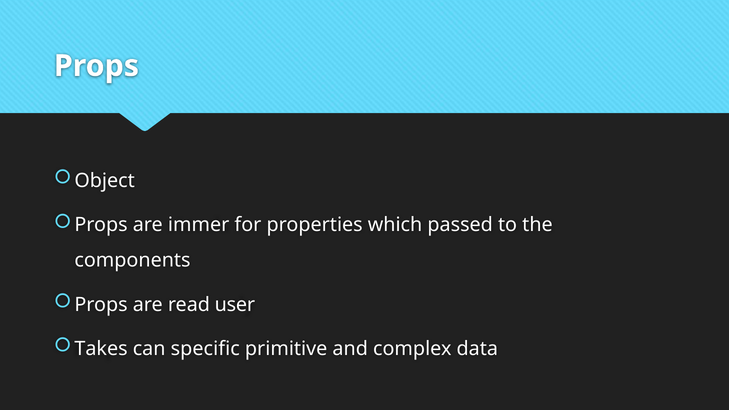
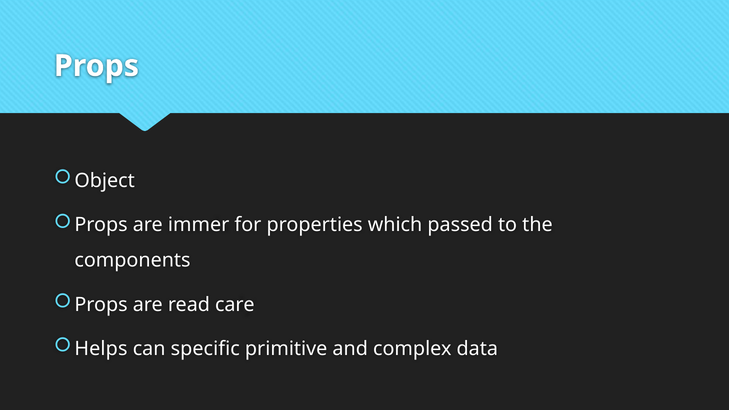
user: user -> care (235, 305)
Takes: Takes -> Helps (101, 349)
